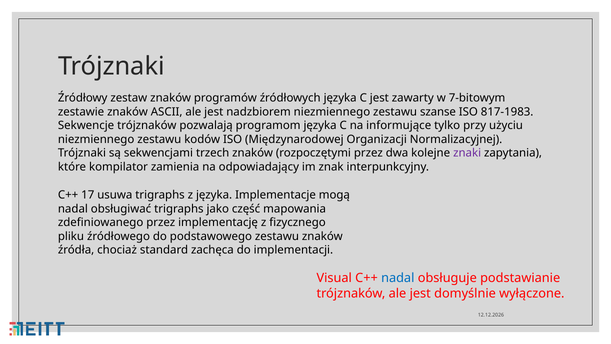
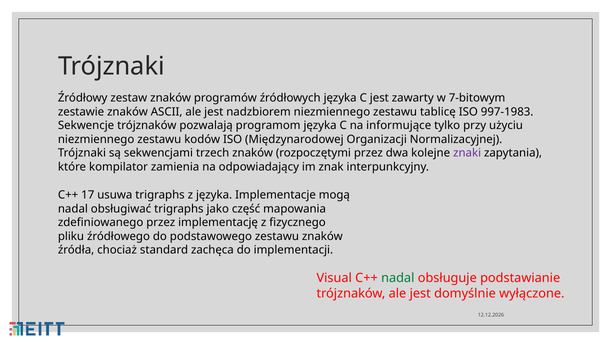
szanse: szanse -> tablicę (438, 112)
817-1983: 817-1983 -> 997-1983 (507, 112)
nadal colour: blue -> green (398, 278)
